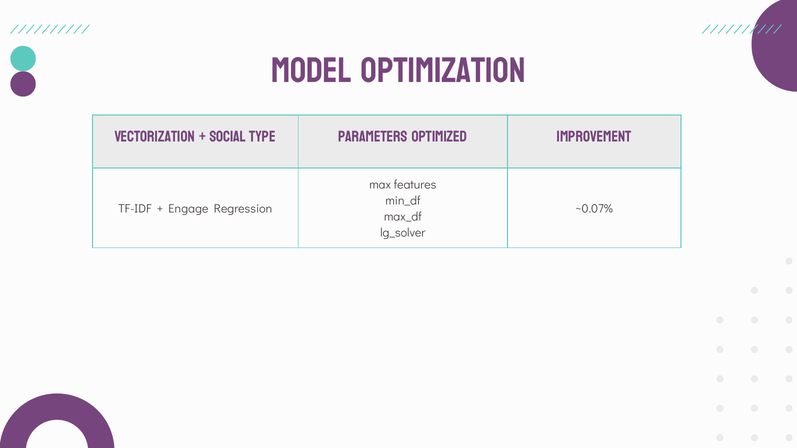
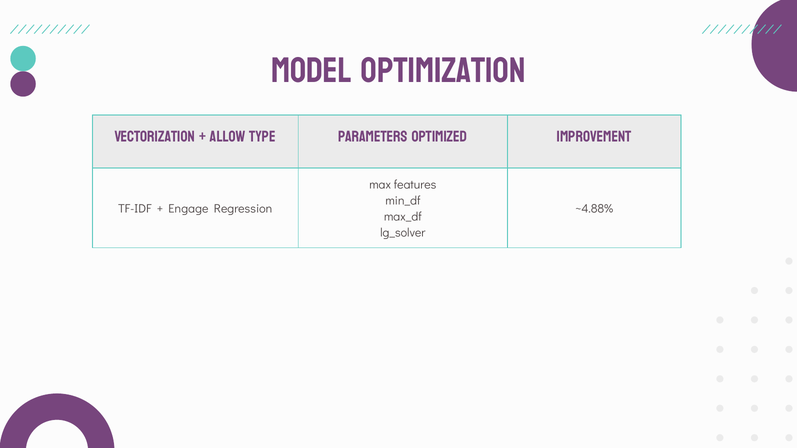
Social: Social -> Allow (228, 137)
~0.07%: ~0.07% -> ~4.88% (594, 209)
